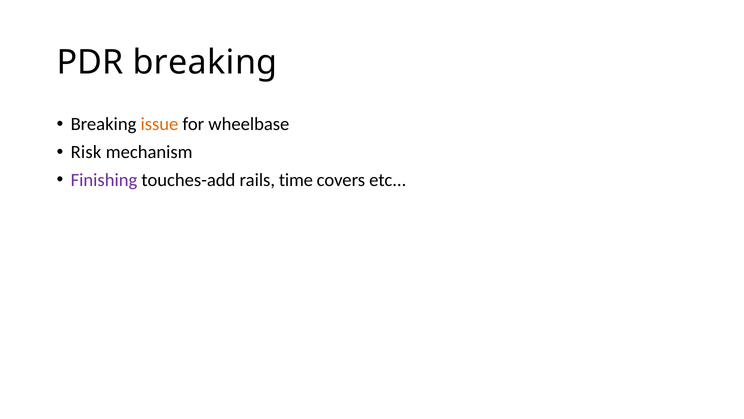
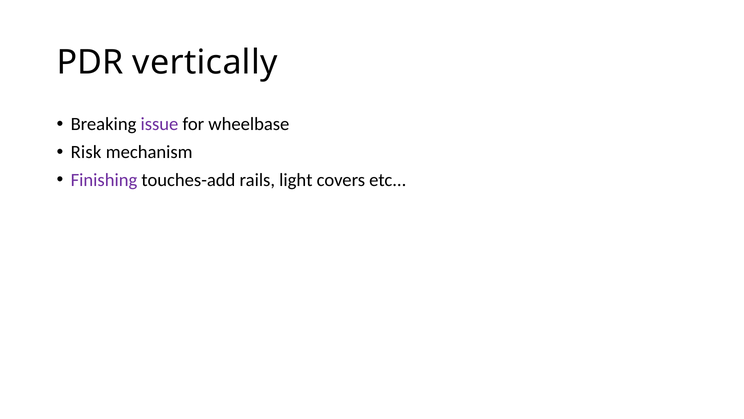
PDR breaking: breaking -> vertically (205, 62)
issue colour: orange -> purple (159, 124)
time: time -> light (296, 180)
